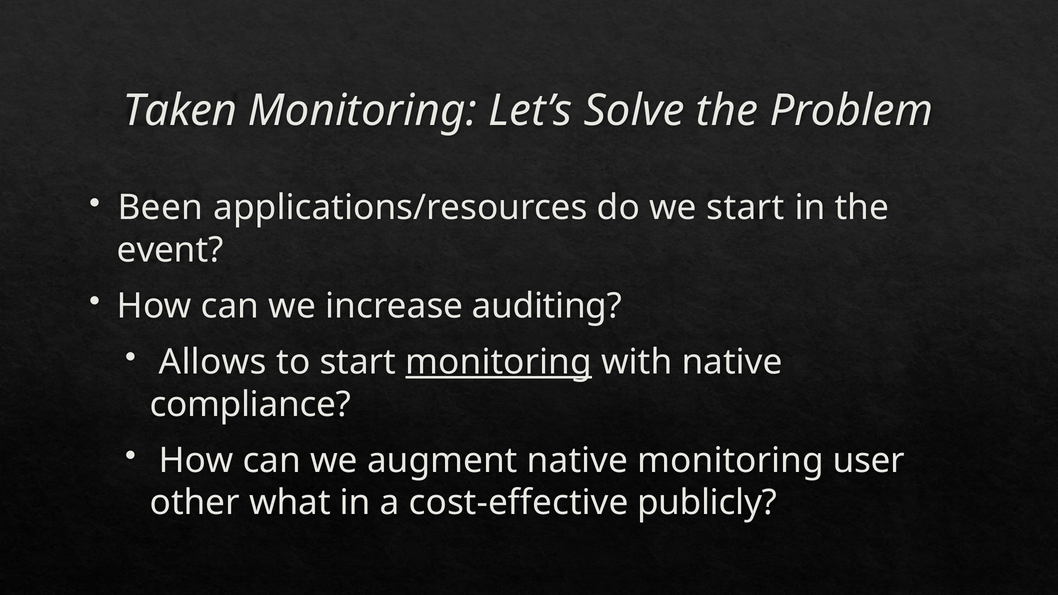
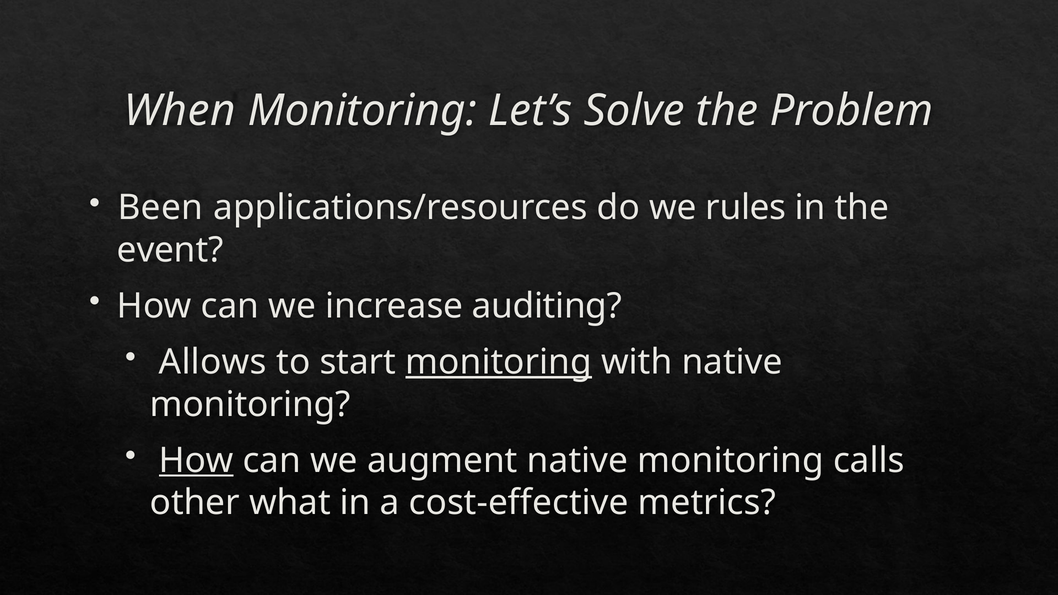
Taken: Taken -> When (180, 111)
we start: start -> rules (746, 208)
compliance: compliance -> monitoring (250, 404)
How underline: none -> present (196, 460)
user: user -> calls (869, 460)
publicly: publicly -> metrics (707, 503)
